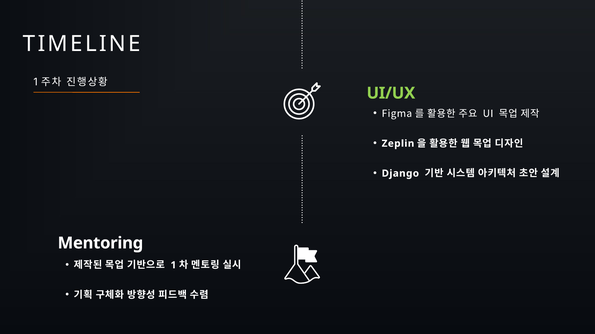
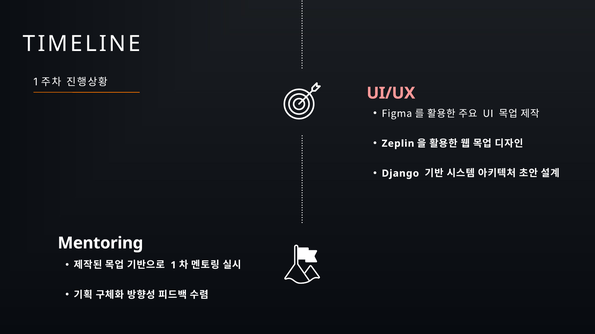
UI/UX colour: light green -> pink (391, 93)
